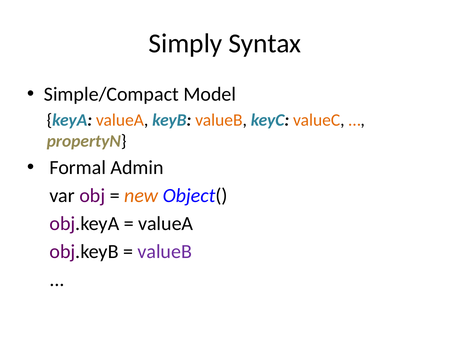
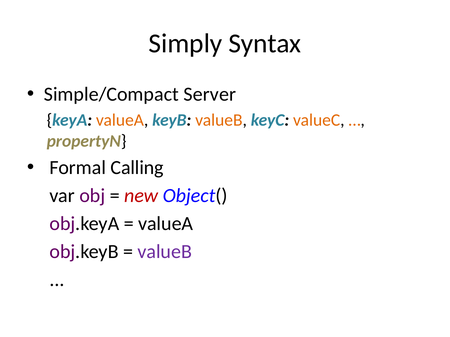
Model: Model -> Server (210, 94)
Admin: Admin -> Calling (137, 168)
new colour: orange -> red (141, 196)
